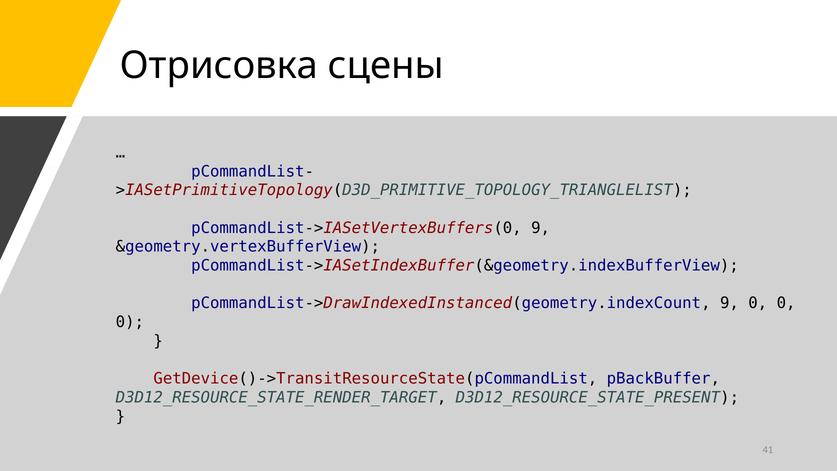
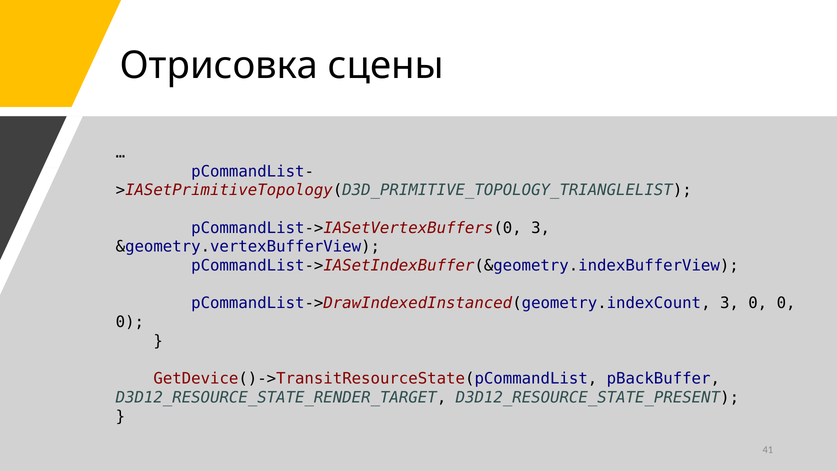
pCommandList->IASetVertexBuffers(0 9: 9 -> 3 (541, 228)
pCommandList->DrawIndexedInstanced(geometry.indexCount 9: 9 -> 3 (729, 303)
